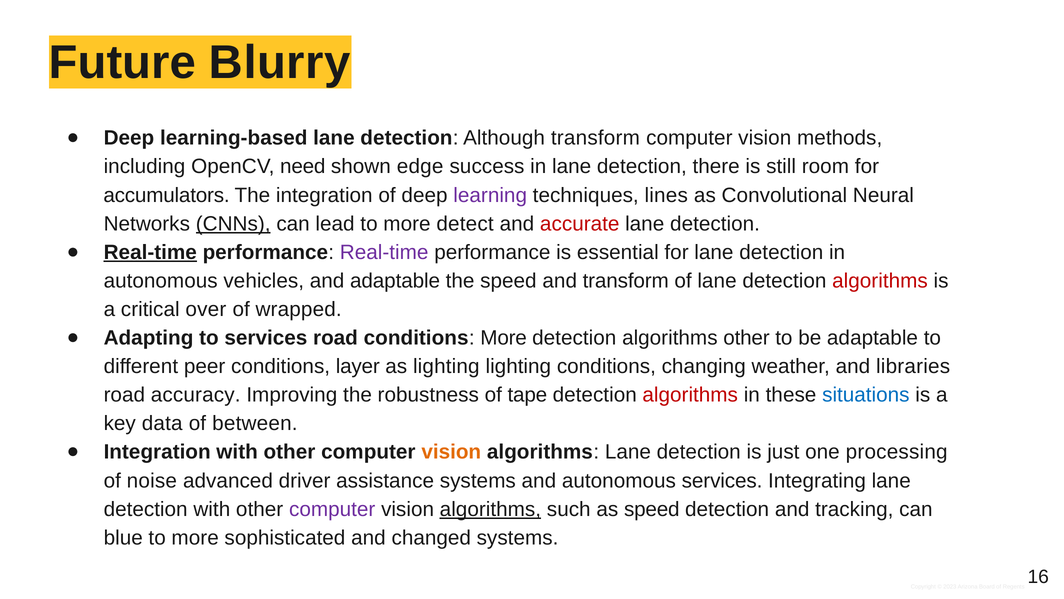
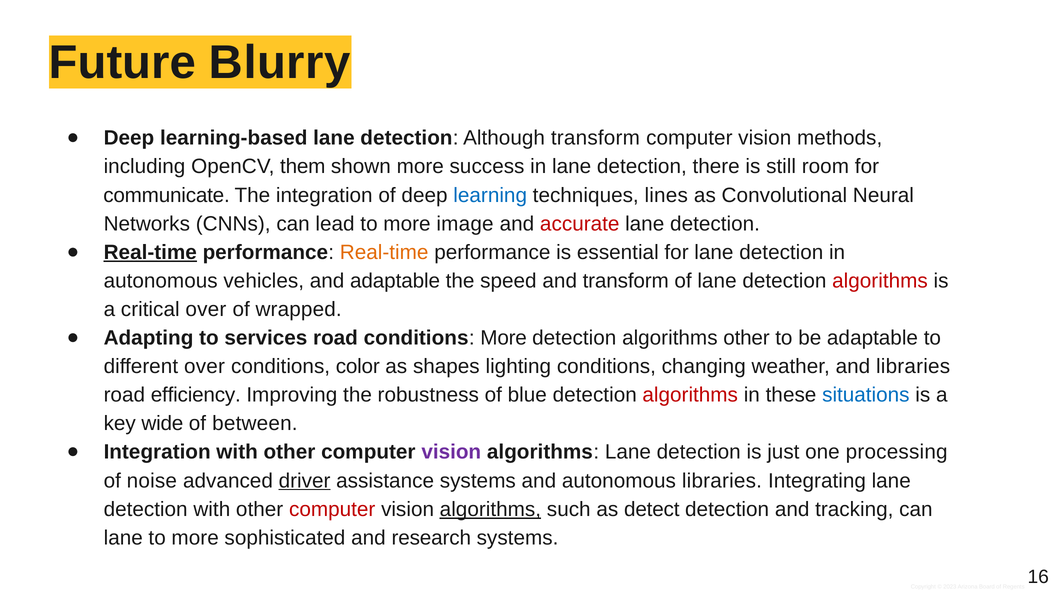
need: need -> them (303, 167)
shown edge: edge -> more (420, 167)
accumulators: accumulators -> communicate (167, 195)
learning colour: purple -> blue (490, 195)
CNNs underline: present -> none (233, 224)
detect: detect -> image (465, 224)
Real-time colour: purple -> orange (384, 252)
different peer: peer -> over (205, 366)
layer: layer -> color (358, 366)
as lighting: lighting -> shapes (446, 366)
accuracy: accuracy -> efficiency (196, 395)
tape: tape -> blue (527, 395)
data: data -> wide (162, 423)
vision colour: orange -> purple (451, 452)
driver underline: none -> present (305, 480)
autonomous services: services -> libraries (722, 480)
computer colour: purple -> red (332, 509)
as speed: speed -> detect (652, 509)
blue: blue -> lane (123, 537)
changed: changed -> research (431, 537)
